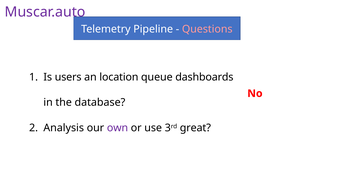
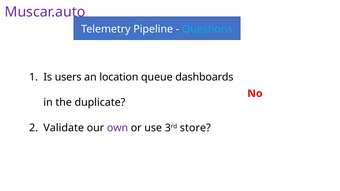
Questions colour: pink -> light blue (207, 29)
database: database -> duplicate (100, 103)
Analysis: Analysis -> Validate (64, 128)
great: great -> store (195, 128)
